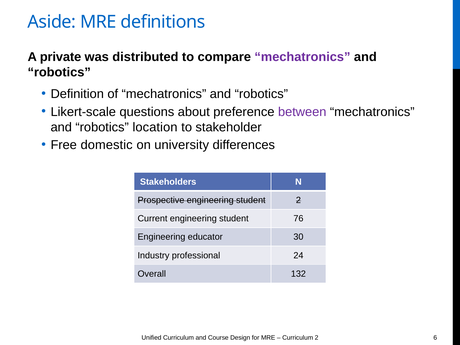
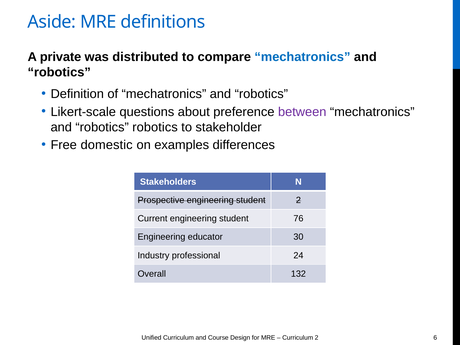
mechatronics colour: purple -> blue (302, 57)
robotics location: location -> robotics (155, 127)
university: university -> examples (182, 145)
